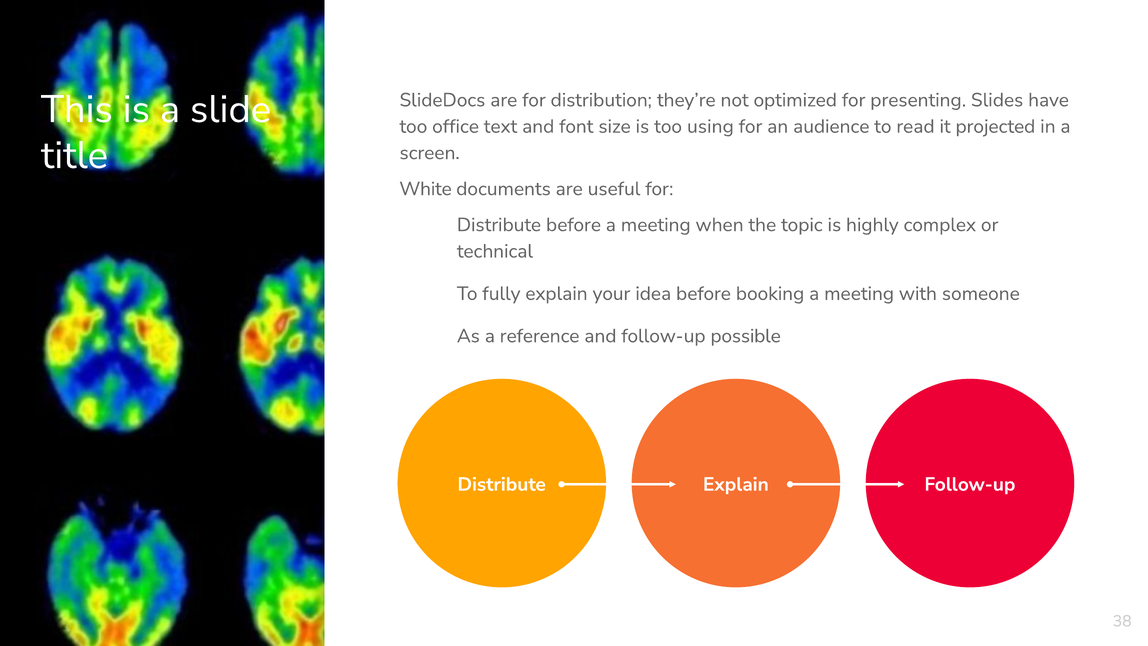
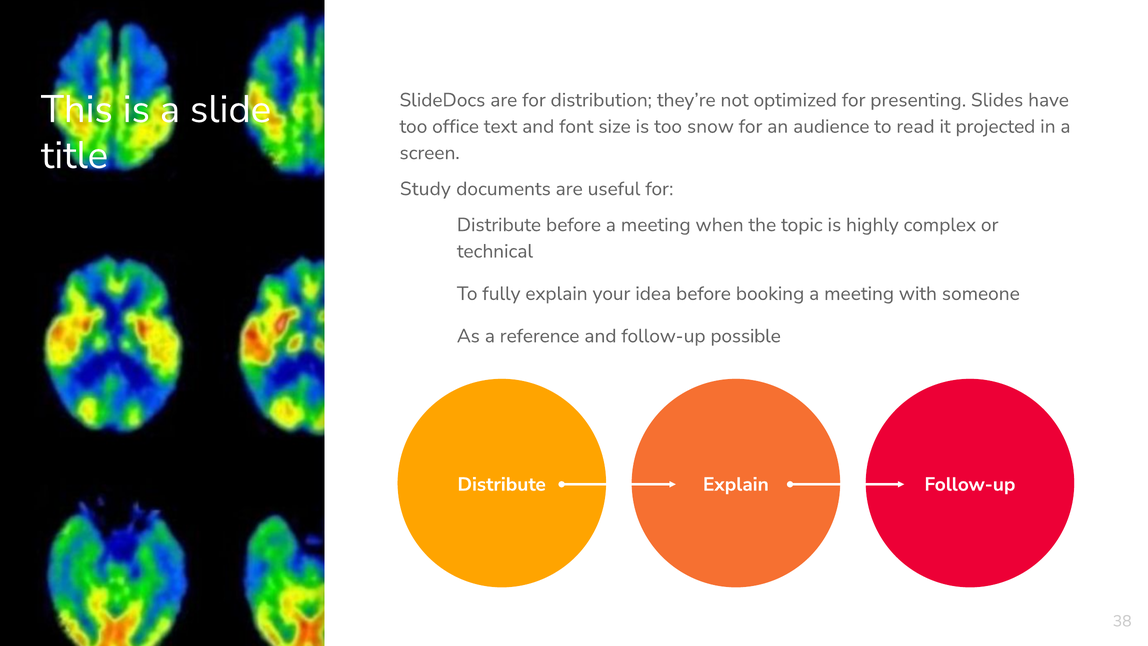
using: using -> snow (710, 126)
White: White -> Study (425, 189)
